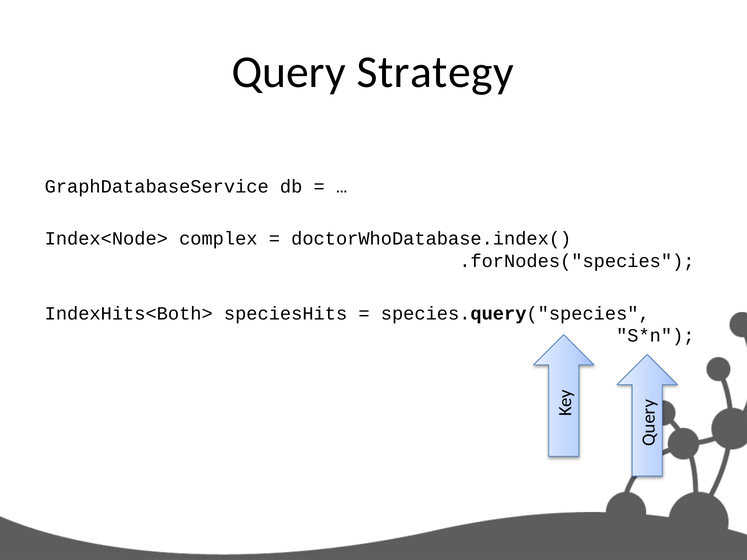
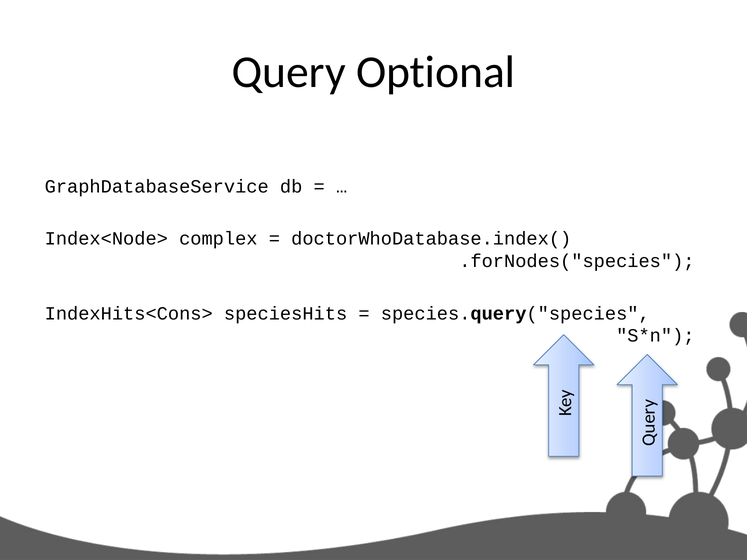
Strategy: Strategy -> Optional (436, 72)
IndexHits<Both>: IndexHits<Both> -> IndexHits<Cons> (129, 313)
